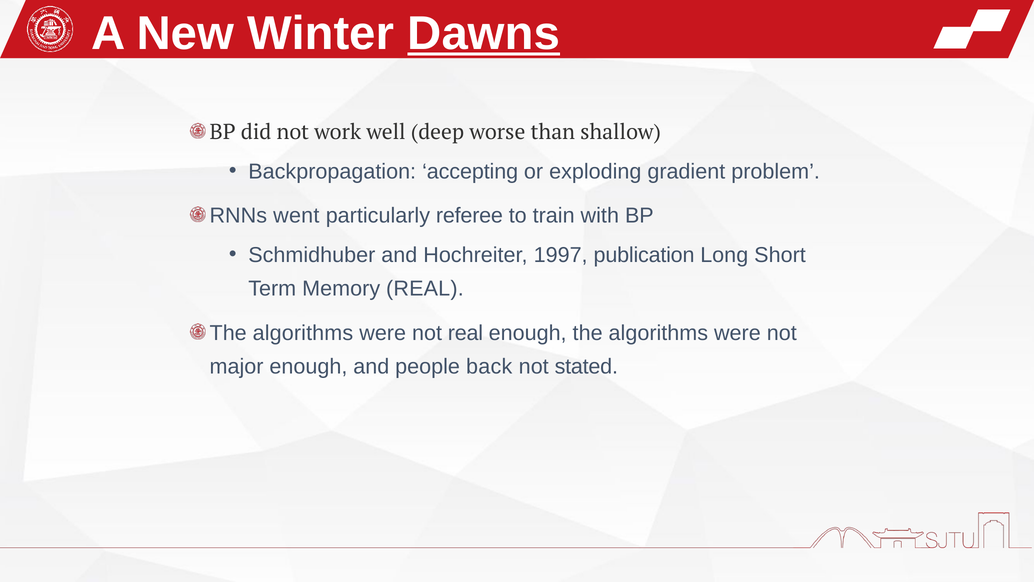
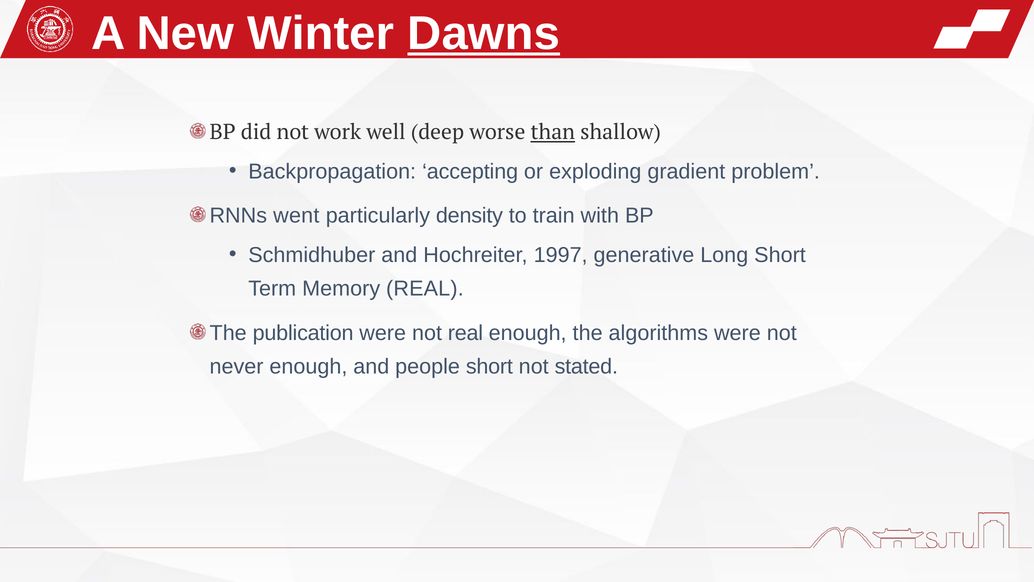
than underline: none -> present (553, 132)
referee: referee -> density (469, 216)
publication: publication -> generative (644, 255)
algorithms: algorithms -> publication (303, 333)
major: major -> never (237, 366)
people back: back -> short (489, 366)
